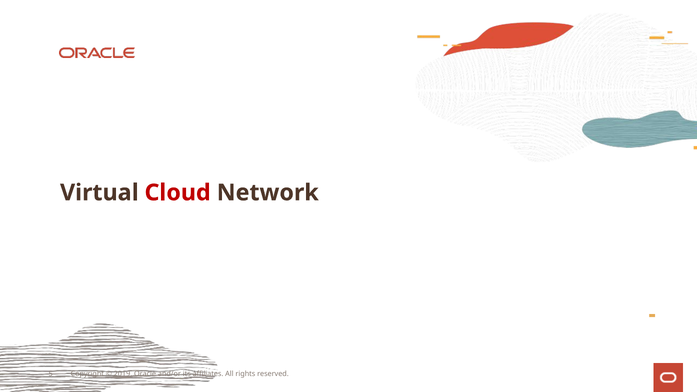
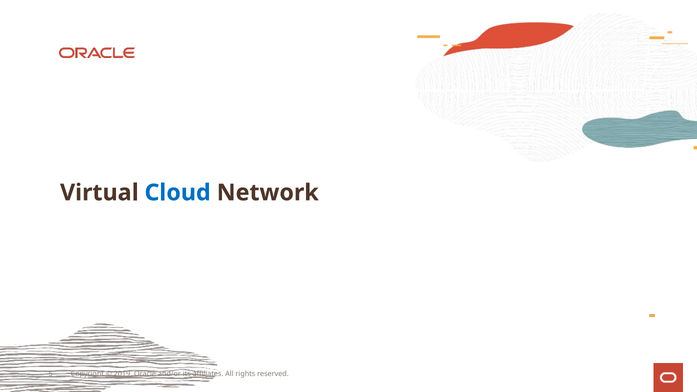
Cloud colour: red -> blue (178, 193)
